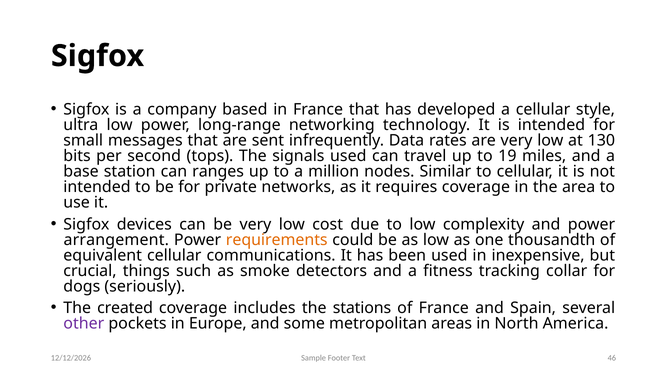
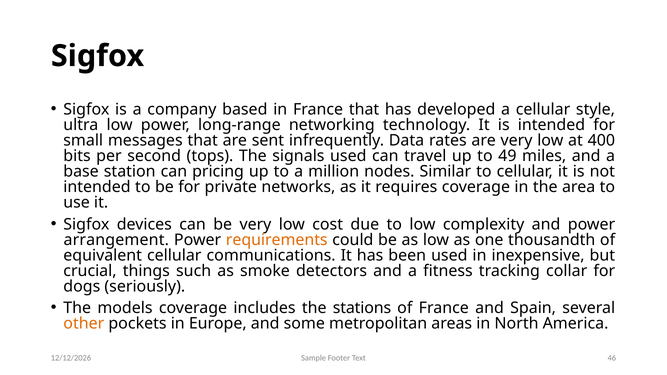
130: 130 -> 400 (601, 141)
19: 19 -> 49 (507, 156)
ranges: ranges -> pricing (218, 172)
created: created -> models (125, 308)
other colour: purple -> orange (84, 324)
